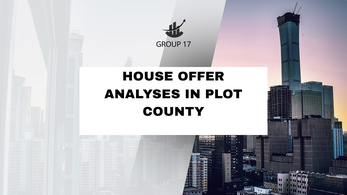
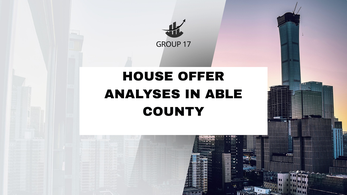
PLOT: PLOT -> ABLE (224, 94)
